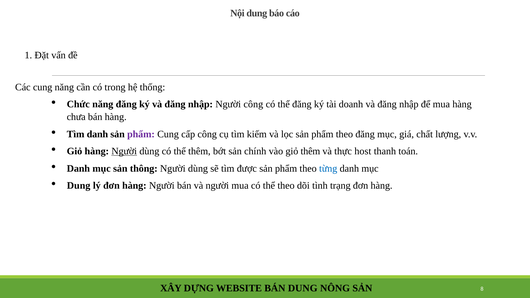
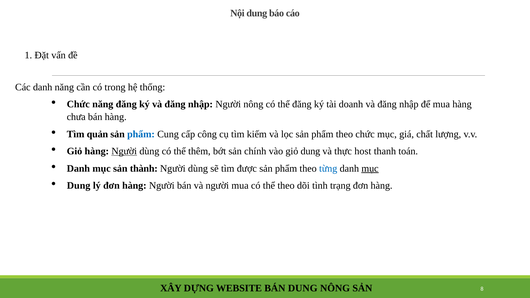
Các cung: cung -> danh (43, 87)
Người công: công -> nông (253, 104)
Tìm danh: danh -> quản (97, 134)
phẩm colour: purple -> blue (141, 134)
theo đăng: đăng -> chức (365, 134)
giỏ thêm: thêm -> dung (310, 151)
thông: thông -> thành (144, 168)
mục underline: none -> present (370, 168)
